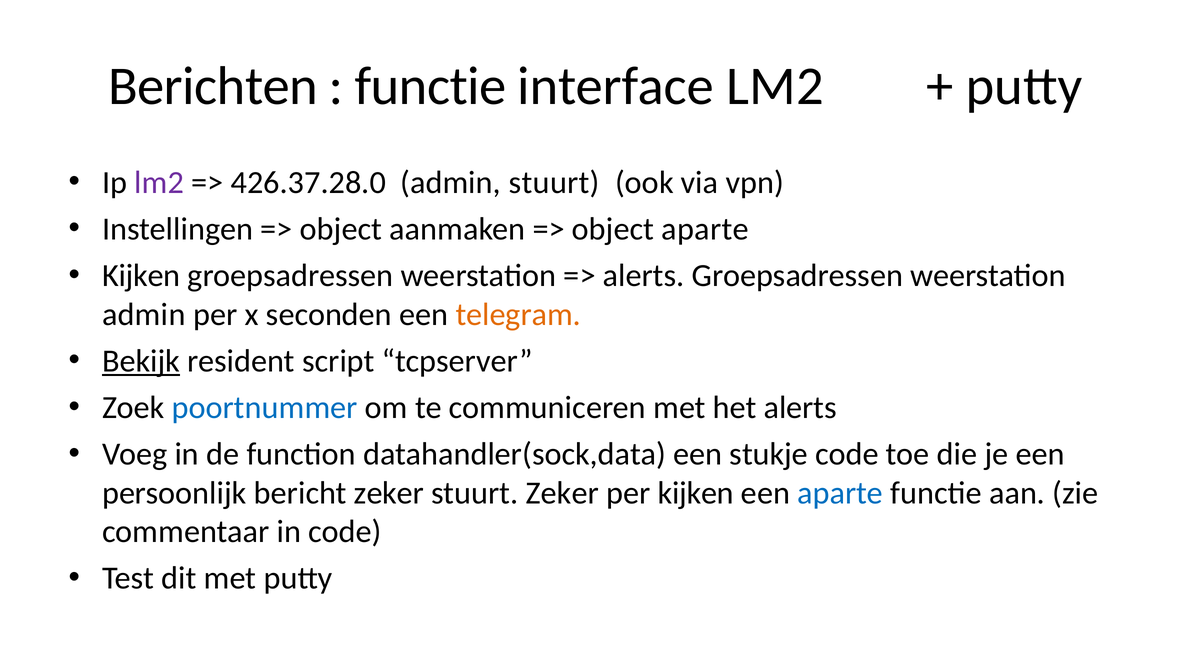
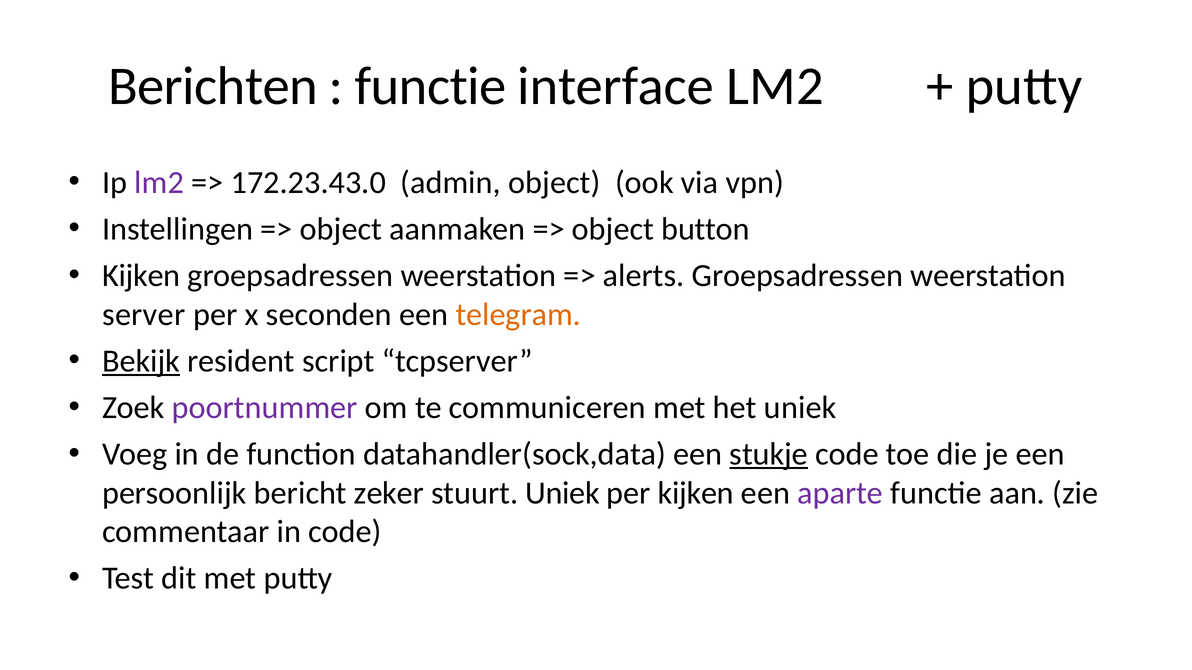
426.37.28.0: 426.37.28.0 -> 172.23.43.0 (308, 183)
admin stuurt: stuurt -> object (554, 183)
object aparte: aparte -> button (705, 229)
admin: admin -> server (144, 315)
poortnummer colour: blue -> purple (265, 408)
het alerts: alerts -> uniek (800, 408)
stukje underline: none -> present (769, 455)
stuurt Zeker: Zeker -> Uniek (562, 493)
aparte colour: blue -> purple (840, 493)
